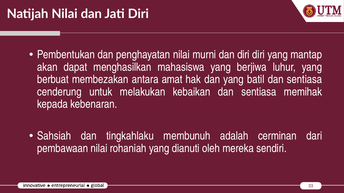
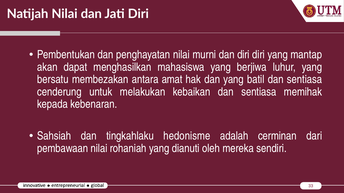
berbuat: berbuat -> bersatu (53, 80)
membunuh: membunuh -> hedonisme (187, 136)
